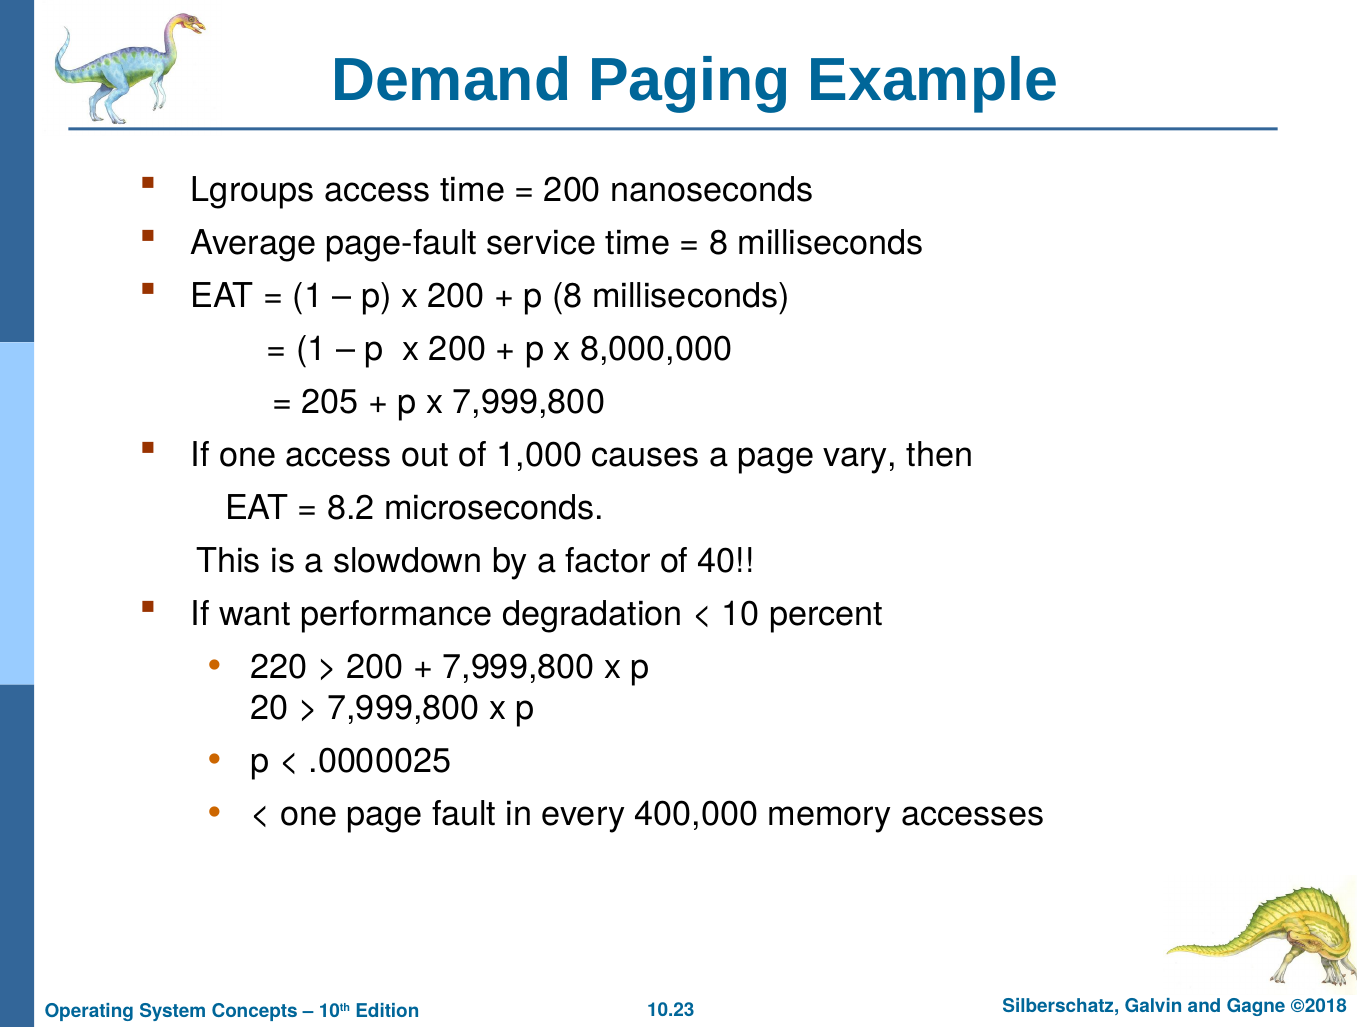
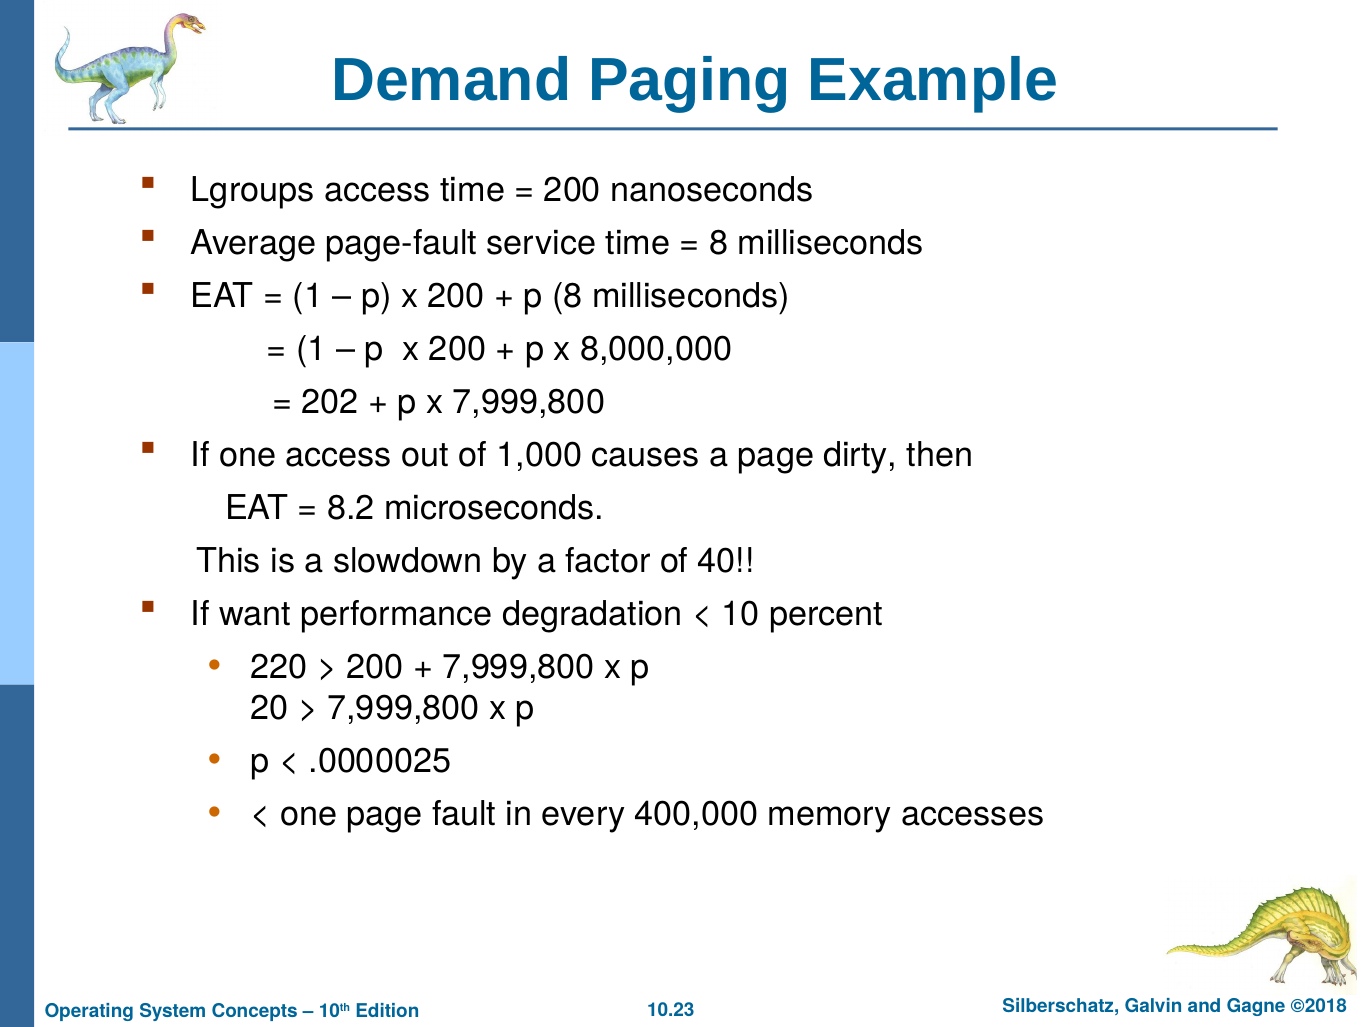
205: 205 -> 202 (330, 402)
vary: vary -> dirty (860, 455)
